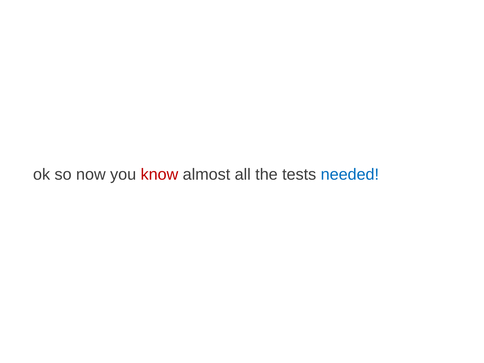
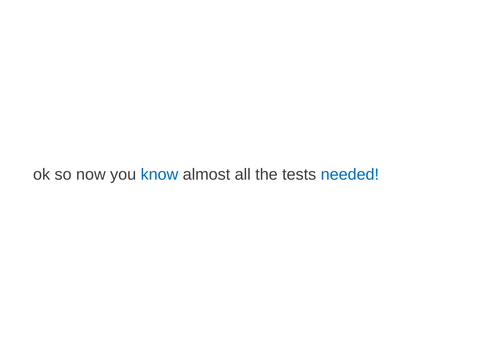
know colour: red -> blue (159, 175)
